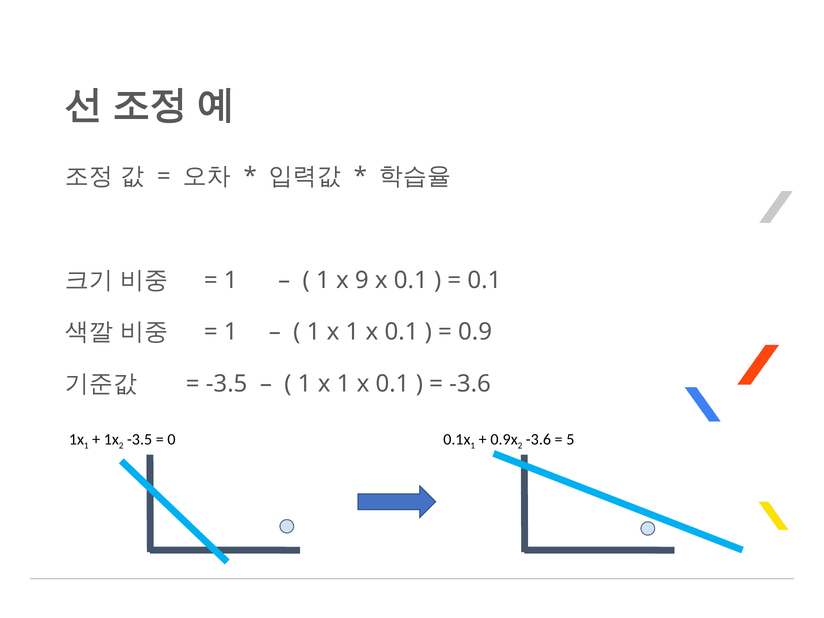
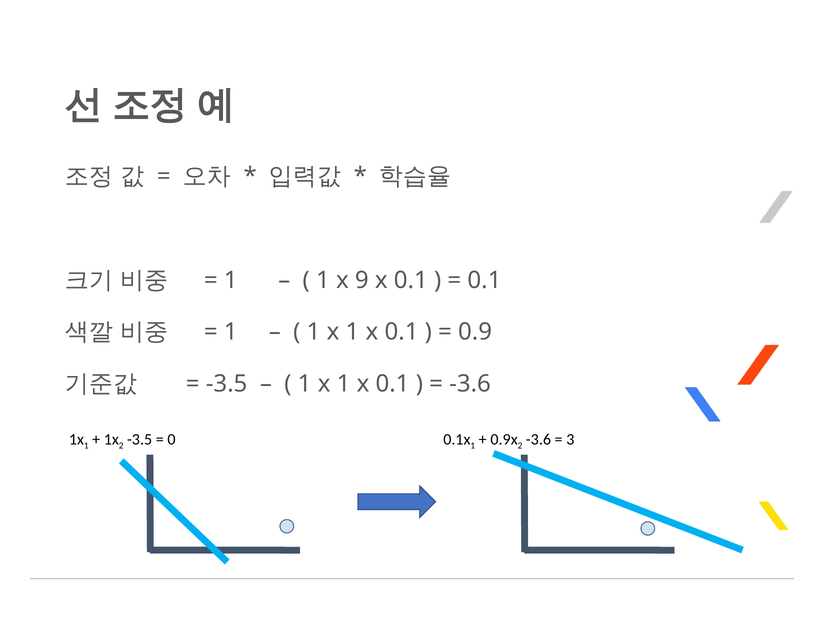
5: 5 -> 3 (570, 439)
